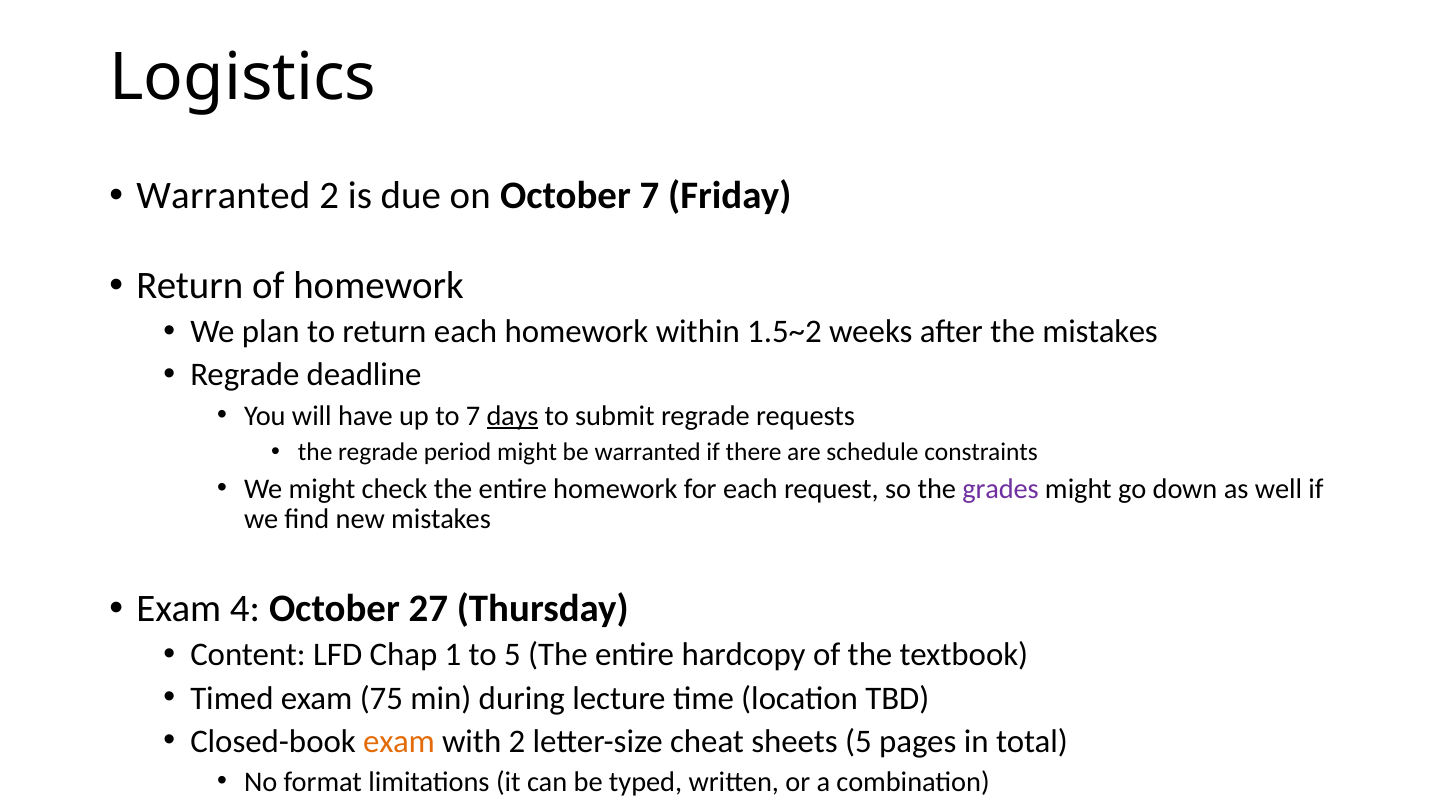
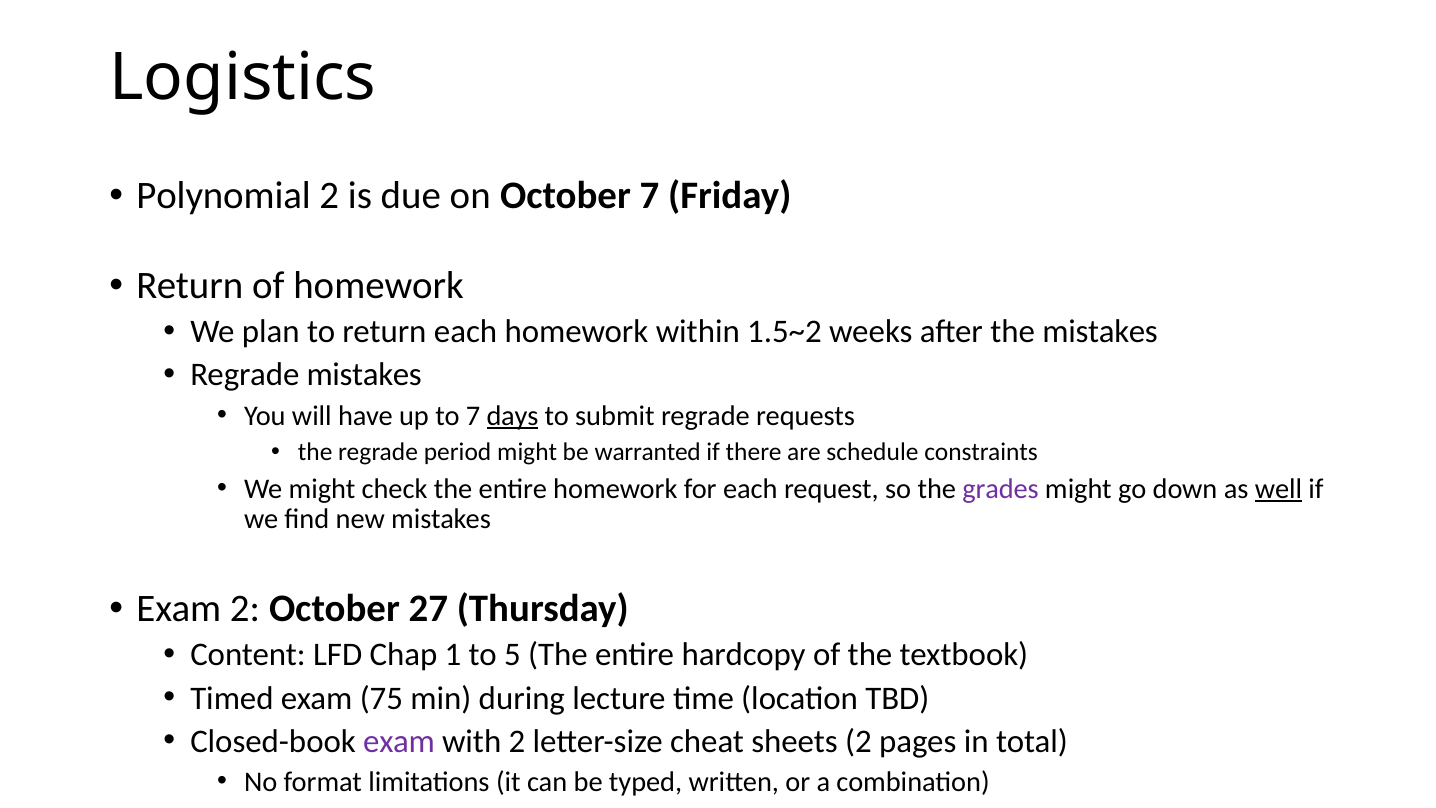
Warranted: Warranted -> Polynomial (224, 196)
Regrade deadline: deadline -> mistakes (364, 375)
well underline: none -> present (1278, 489)
Exam 4: 4 -> 2 (245, 609)
exam colour: orange -> purple (399, 741)
sheets 5: 5 -> 2 (858, 741)
